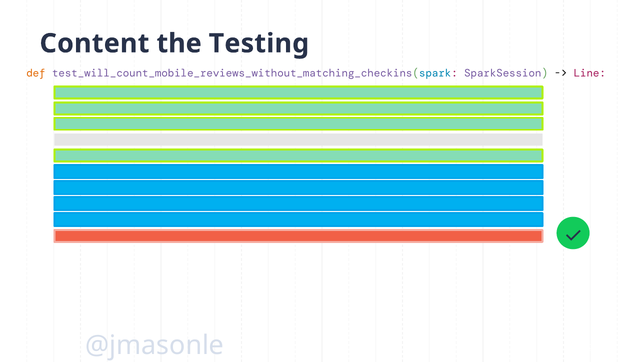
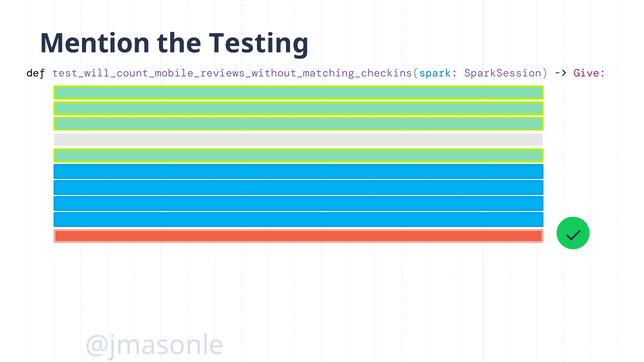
Content: Content -> Mention (95, 44)
def colour: orange -> black (36, 73)
Line: Line -> Give (590, 73)
